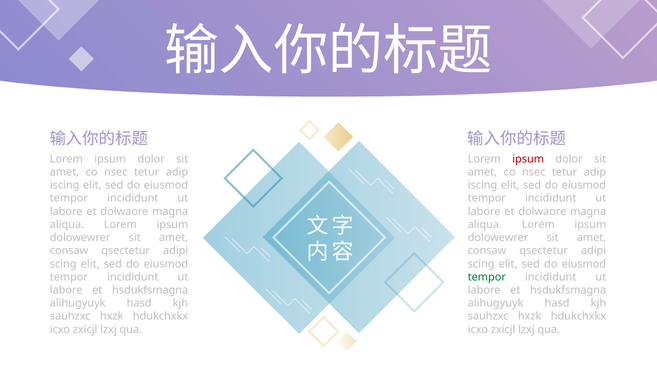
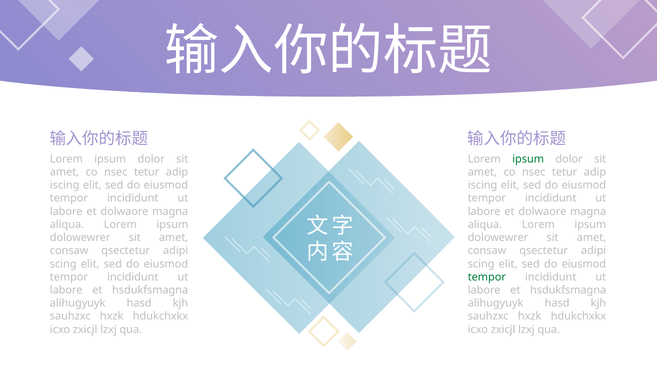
ipsum colour: red -> green (528, 159)
